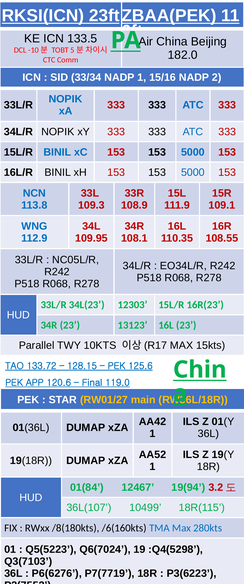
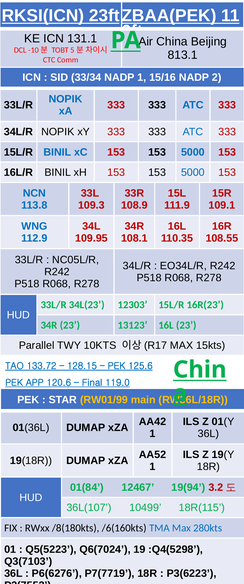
133.5: 133.5 -> 131.1 (82, 38)
182.0: 182.0 -> 813.1 (183, 55)
RW01/27: RW01/27 -> RW01/99 (104, 400)
